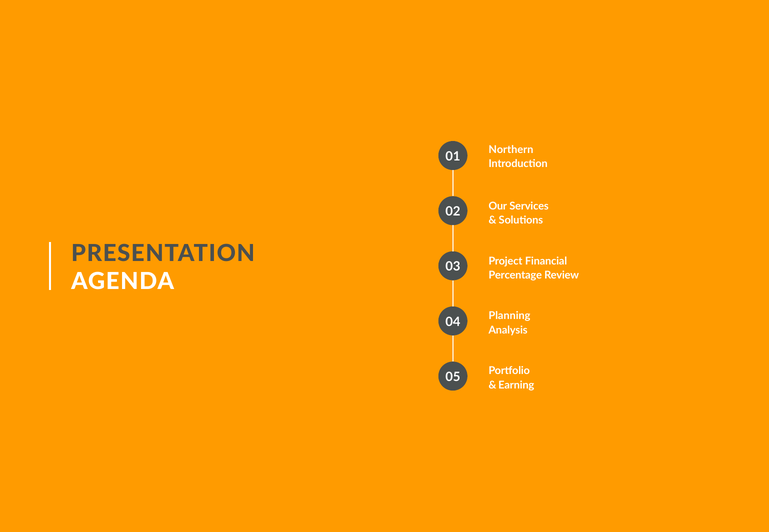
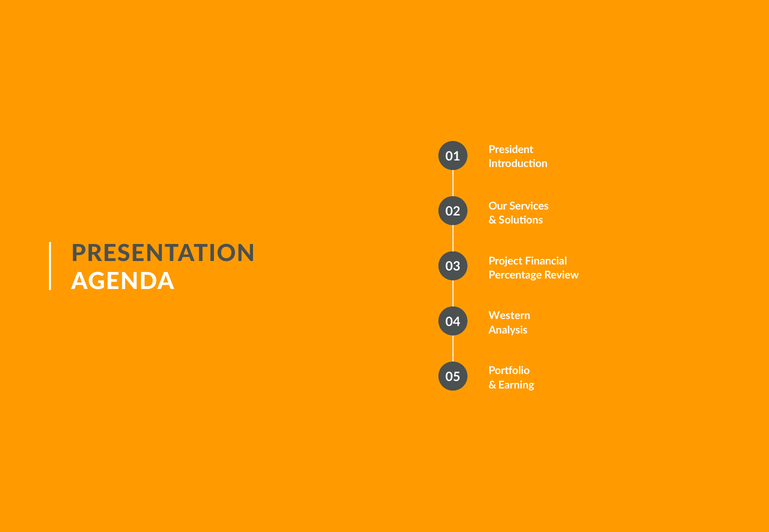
Northern: Northern -> President (511, 150)
Planning: Planning -> Western (509, 316)
